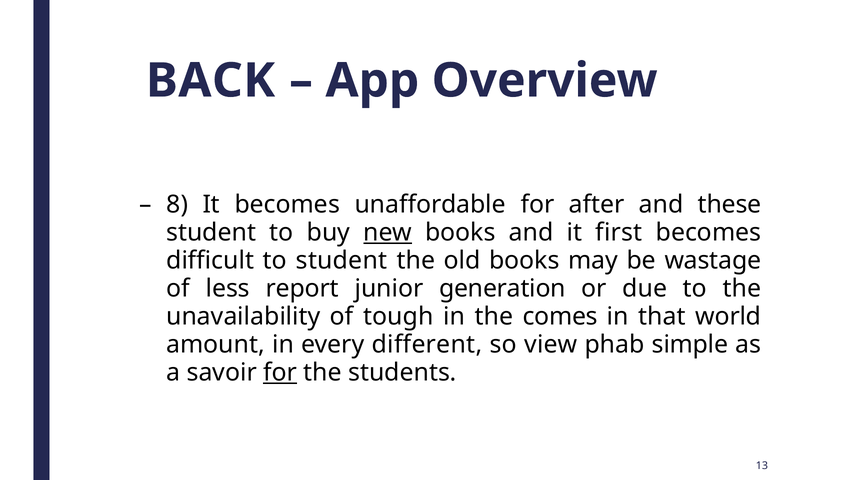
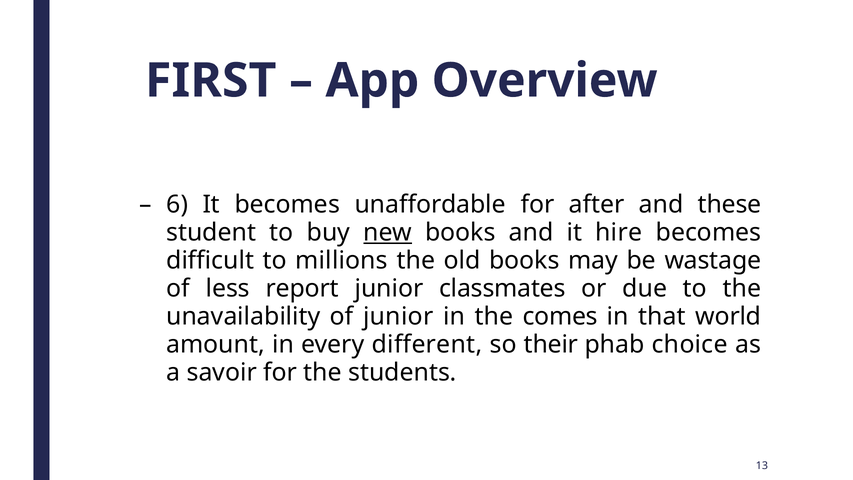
BACK: BACK -> FIRST (211, 81)
8: 8 -> 6 (177, 204)
first: first -> hire (619, 232)
to student: student -> millions (342, 260)
generation: generation -> classmates (502, 288)
of tough: tough -> junior (398, 316)
view: view -> their (551, 344)
simple: simple -> choice (690, 344)
for underline: present -> none (280, 372)
